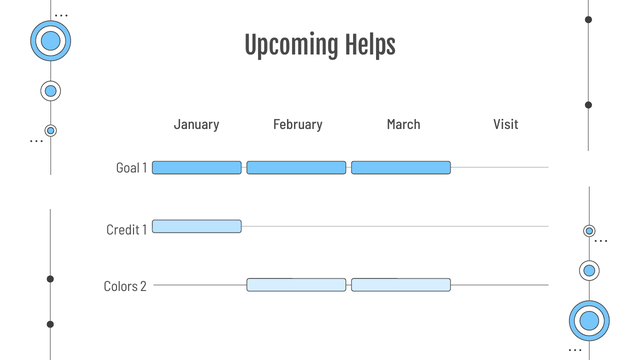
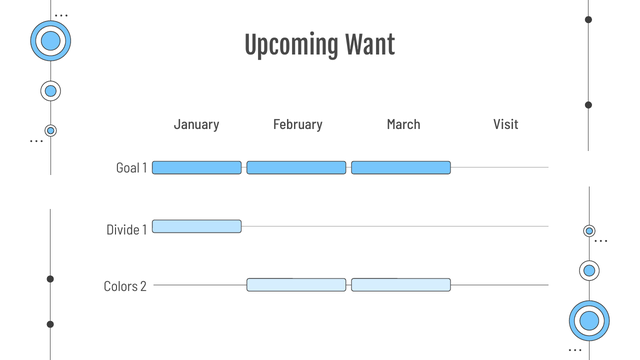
Helps: Helps -> Want (370, 47)
Credit: Credit -> Divide (123, 230)
